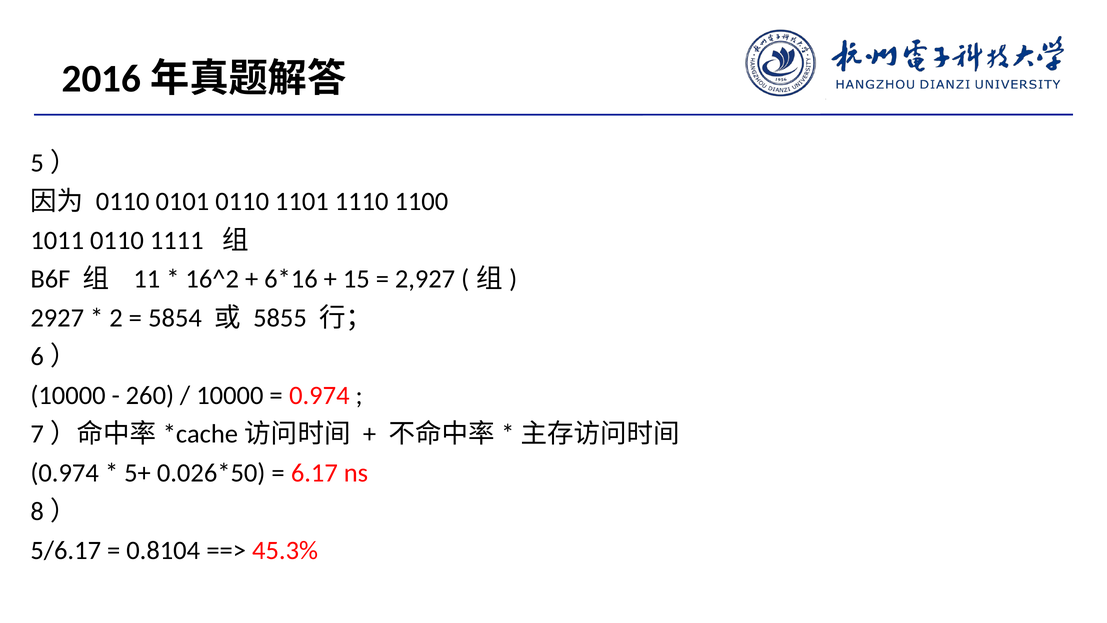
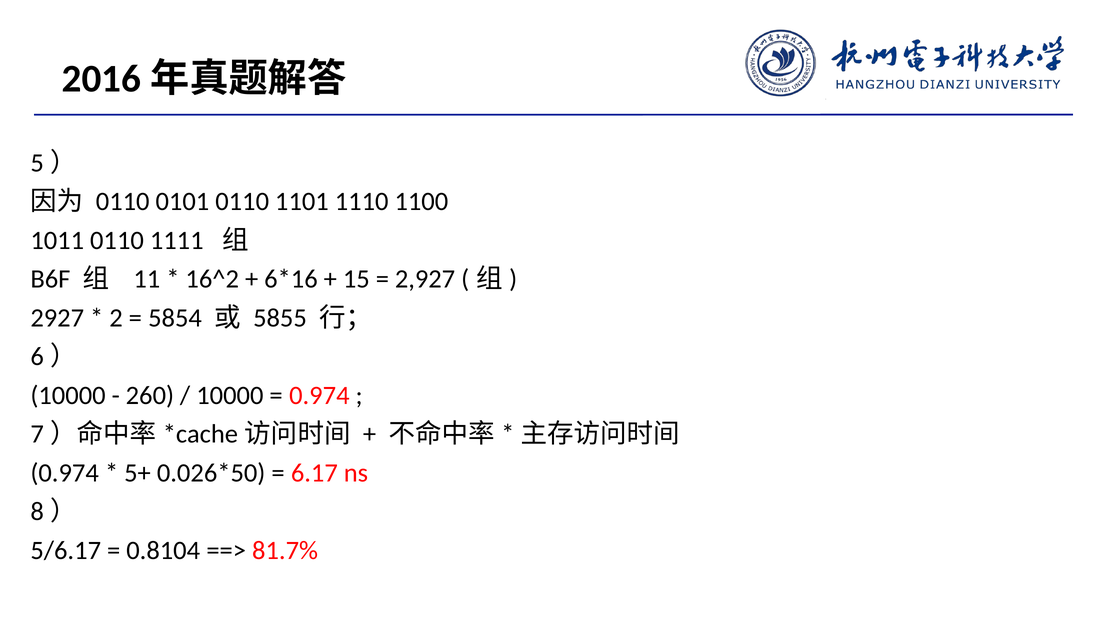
45.3%: 45.3% -> 81.7% (285, 550)
